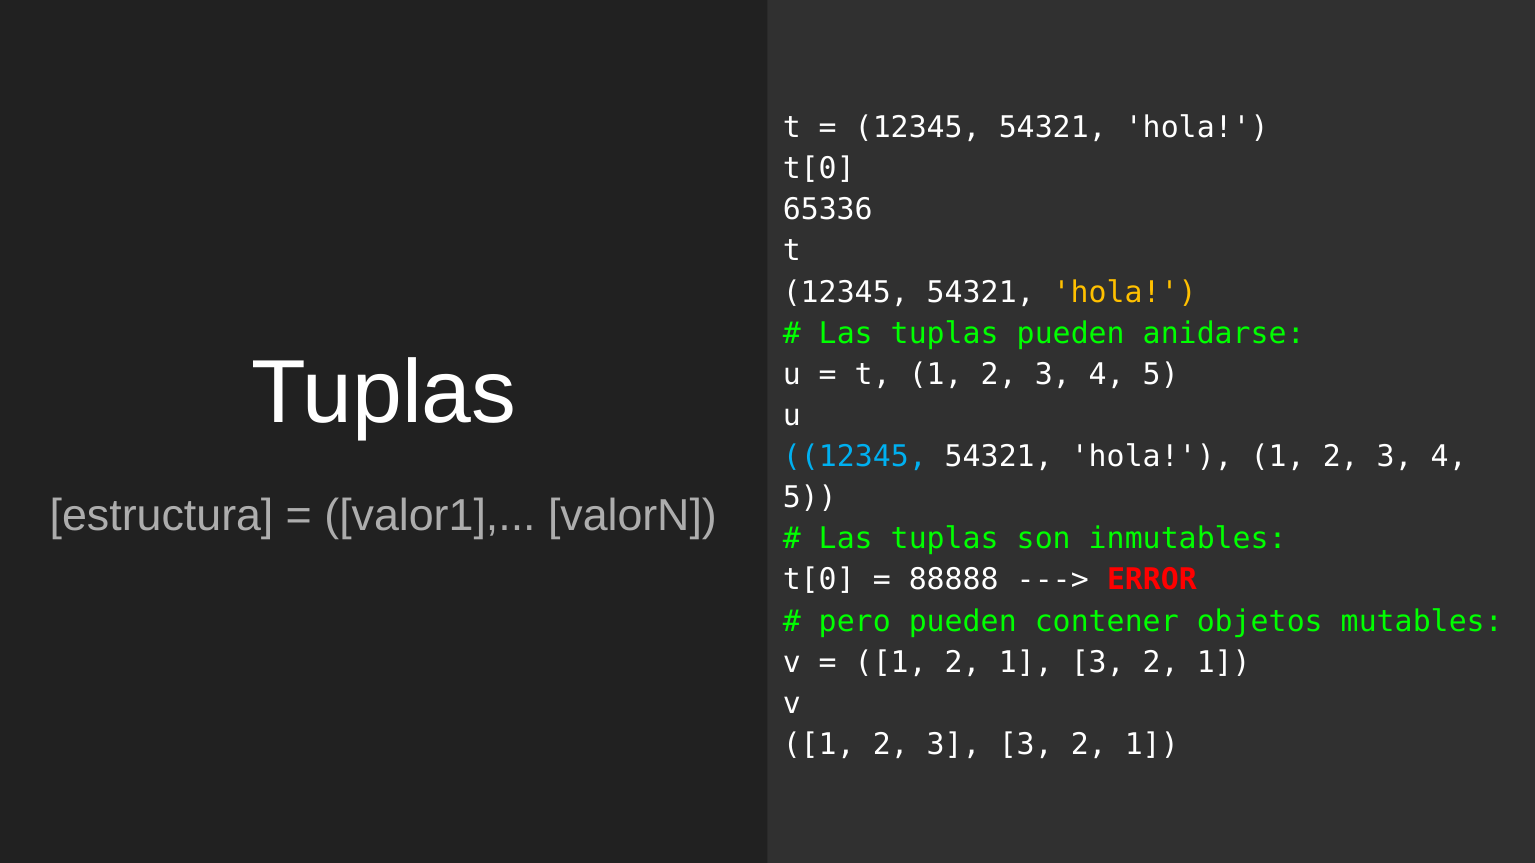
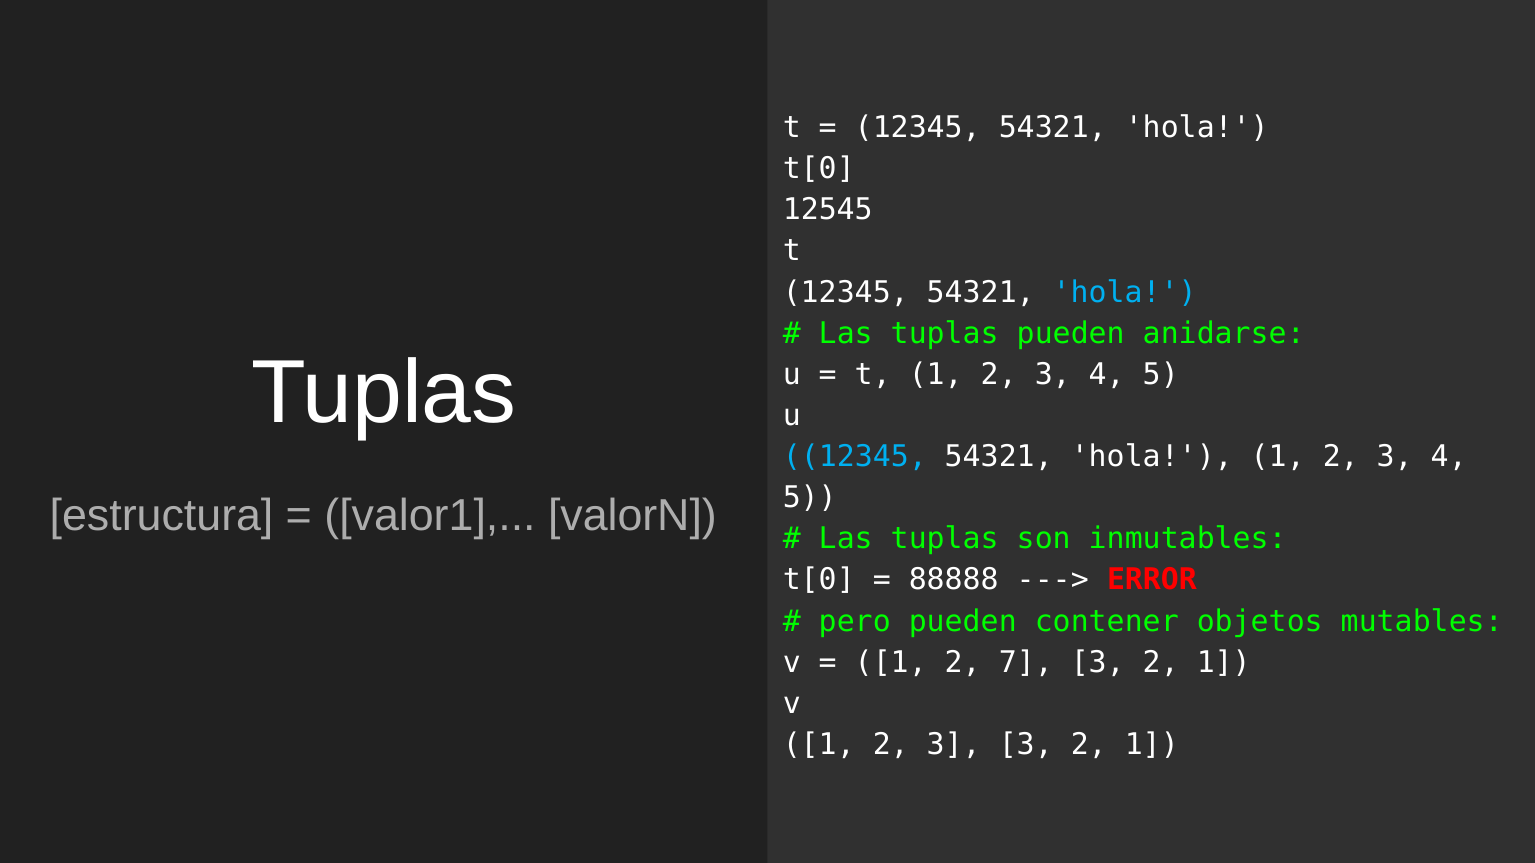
65336: 65336 -> 12545 (828, 210)
hola colour: yellow -> light blue (1125, 292)
1 2 1: 1 -> 7 (1026, 663)
